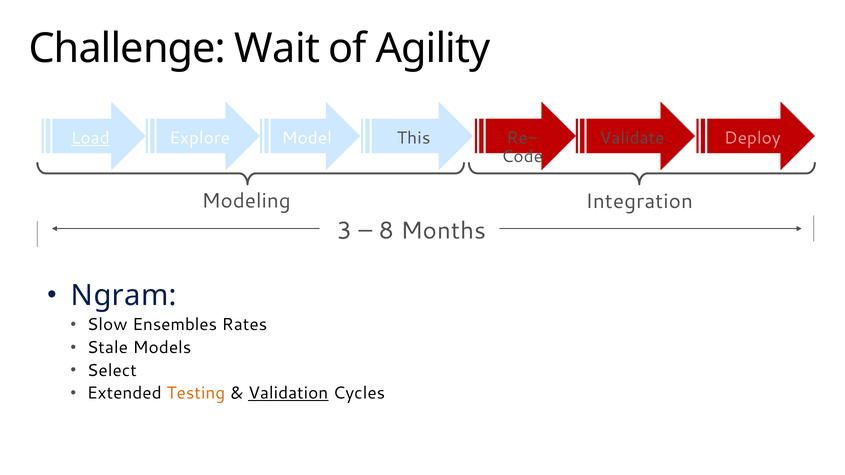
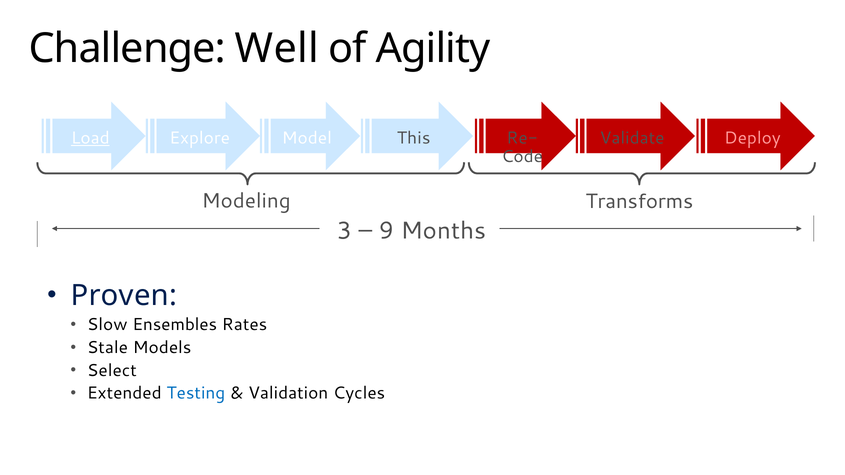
Wait: Wait -> Well (277, 48)
Integration: Integration -> Transforms (639, 202)
8: 8 -> 9 (387, 231)
Ngram: Ngram -> Proven (124, 296)
Testing colour: orange -> blue (196, 393)
Validation underline: present -> none (288, 393)
